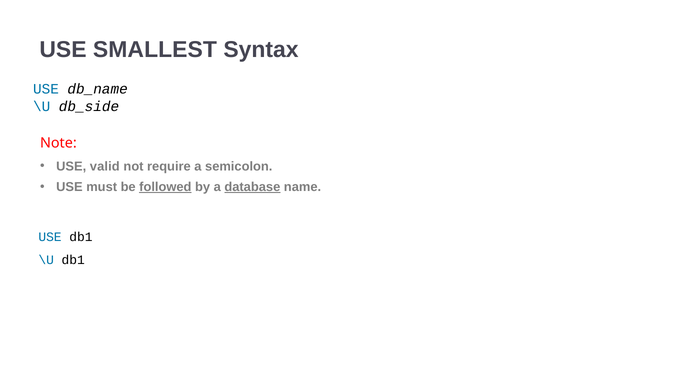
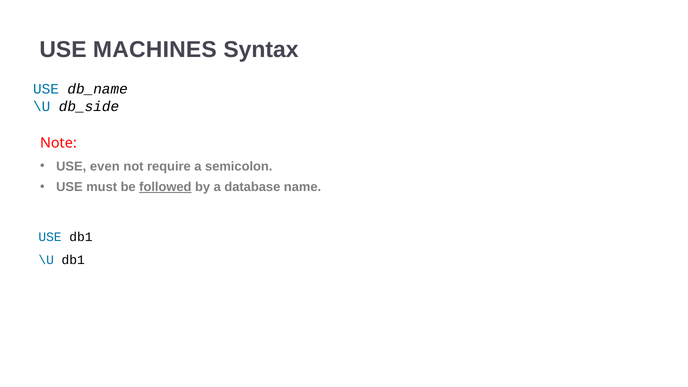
SMALLEST: SMALLEST -> MACHINES (155, 50)
valid: valid -> even (105, 166)
database underline: present -> none (252, 187)
